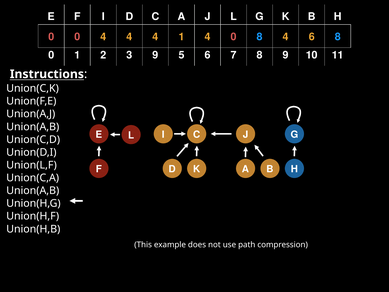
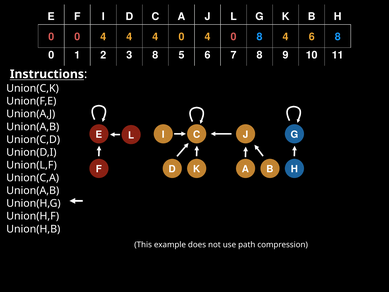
4 4 1: 1 -> 0 (181, 37)
3 9: 9 -> 8 (155, 55)
